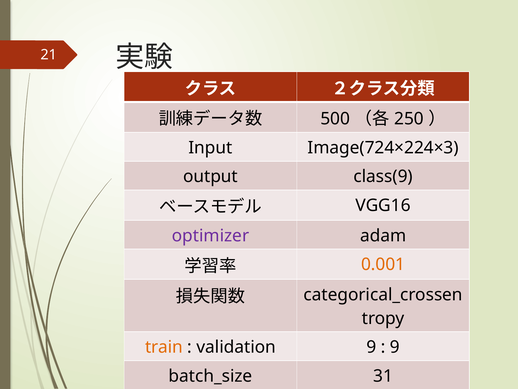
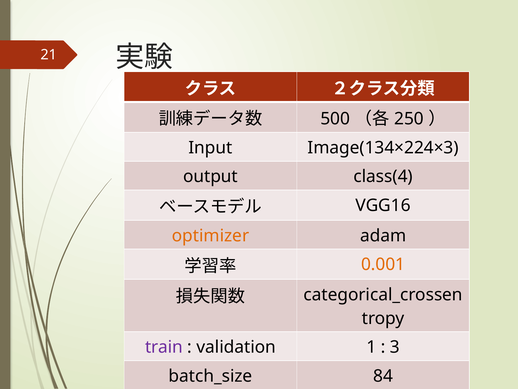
Image(724×224×3: Image(724×224×3 -> Image(134×224×3 (383, 148)
class(9: class(9 -> class(4 (383, 176)
optimizer colour: purple -> orange (211, 235)
train colour: orange -> purple (164, 347)
validation 9: 9 -> 1 (371, 347)
9: 9 -> 3 (395, 347)
31: 31 -> 84 (383, 376)
